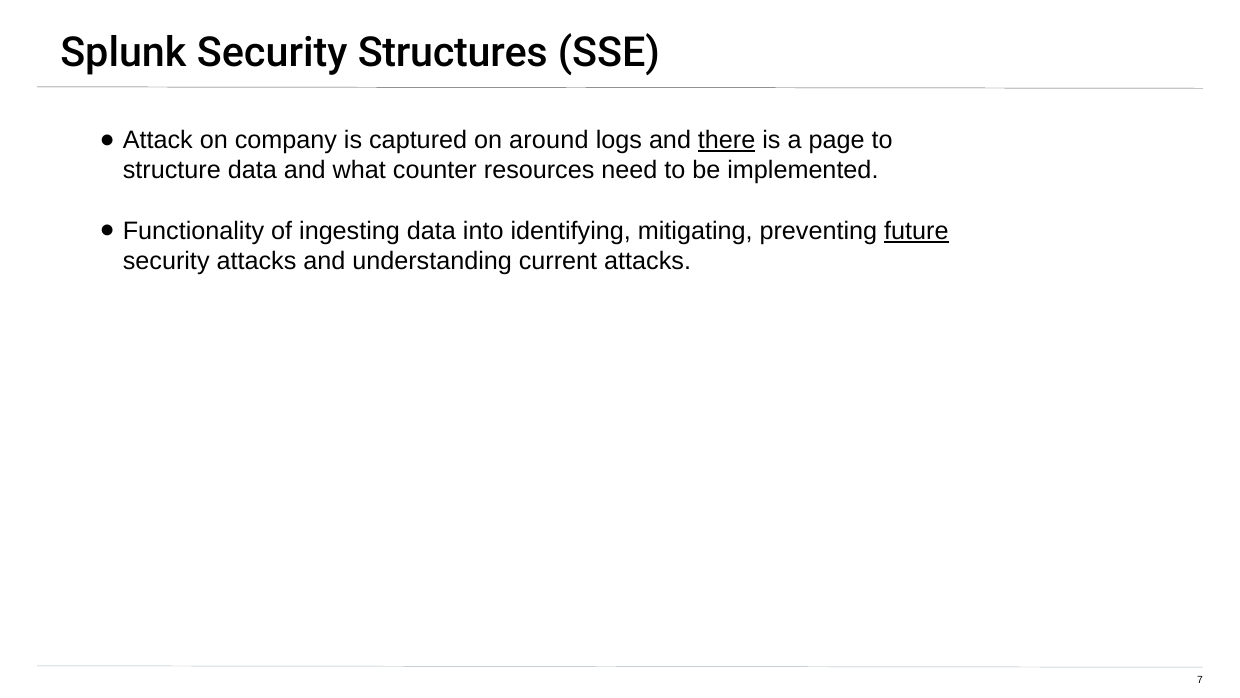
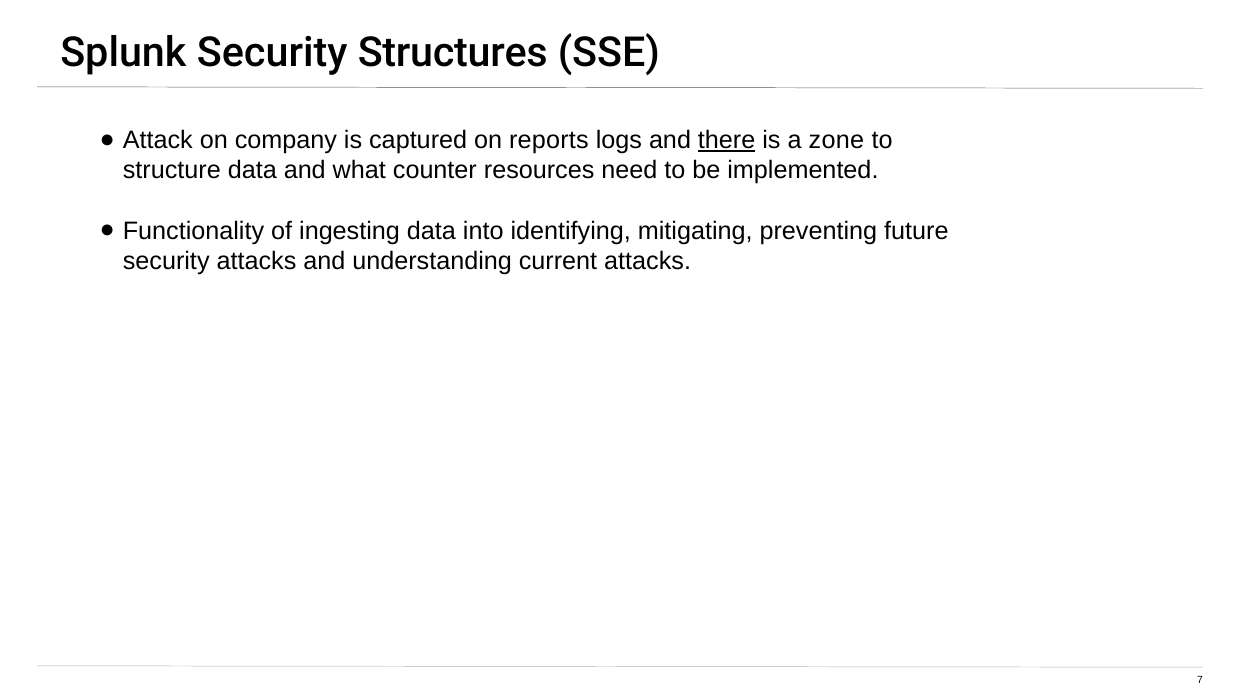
around: around -> reports (549, 140)
page: page -> zone (836, 140)
future underline: present -> none (916, 231)
